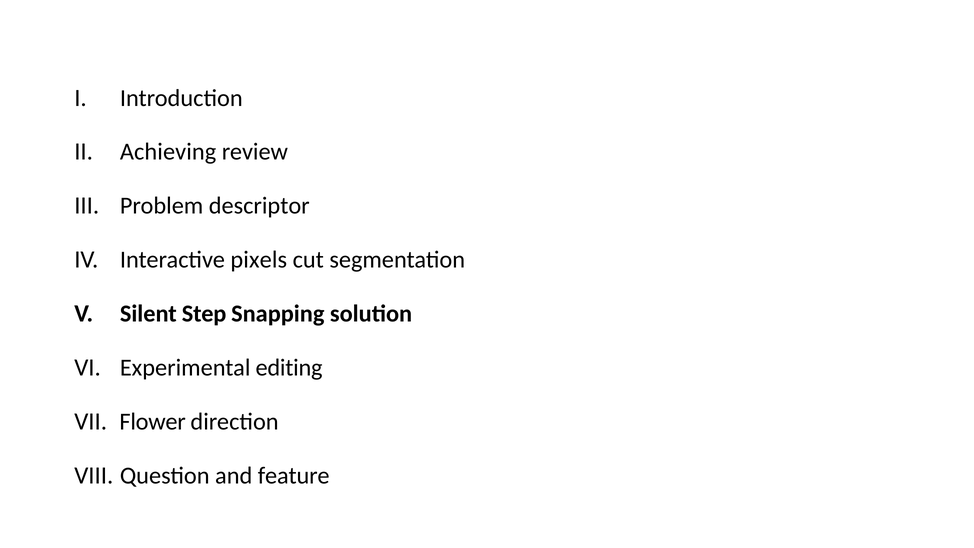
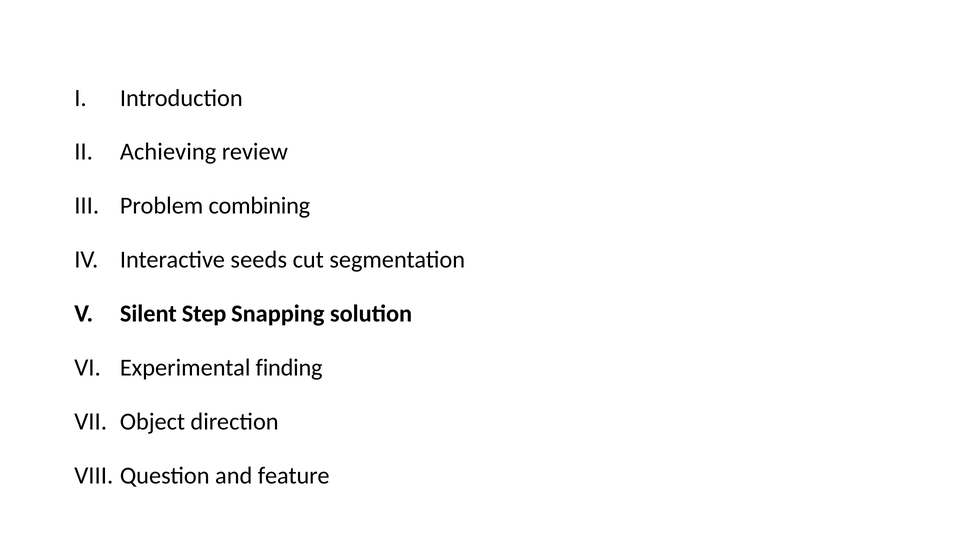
descriptor: descriptor -> combining (259, 206)
pixels: pixels -> seeds (259, 260)
editing: editing -> finding (289, 368)
Flower: Flower -> Object (153, 422)
